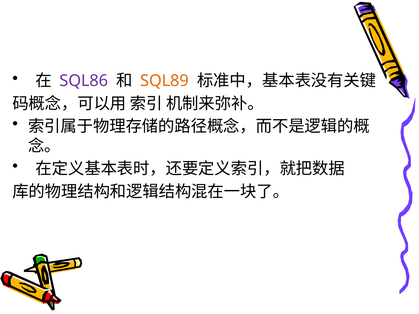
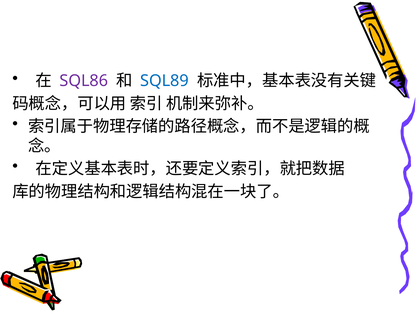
SQL89 colour: orange -> blue (165, 81)
